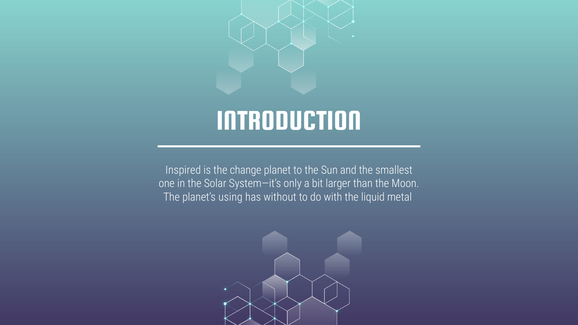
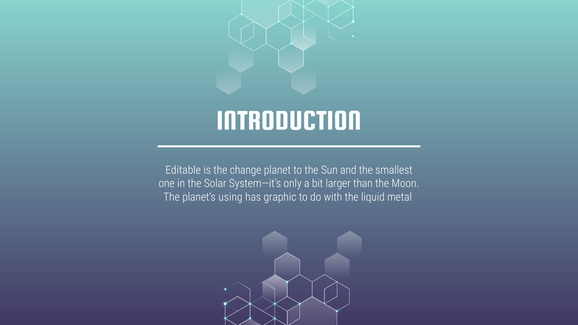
Inspired: Inspired -> Editable (183, 170)
without: without -> graphic (280, 197)
